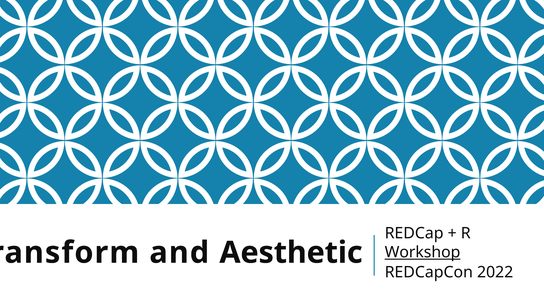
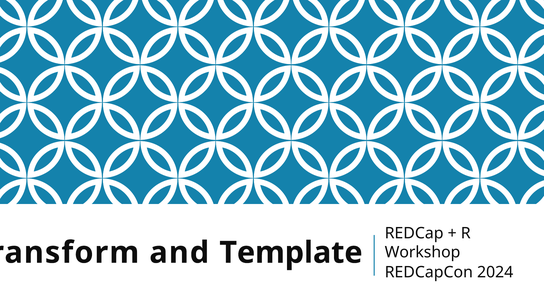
Aesthetic: Aesthetic -> Template (291, 253)
Workshop underline: present -> none (423, 252)
2022: 2022 -> 2024 (495, 272)
